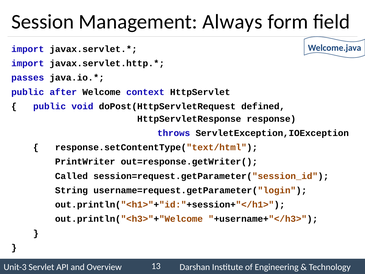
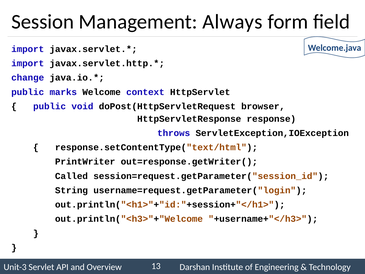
passes: passes -> change (28, 78)
after: after -> marks (63, 92)
defined: defined -> browser (263, 106)
